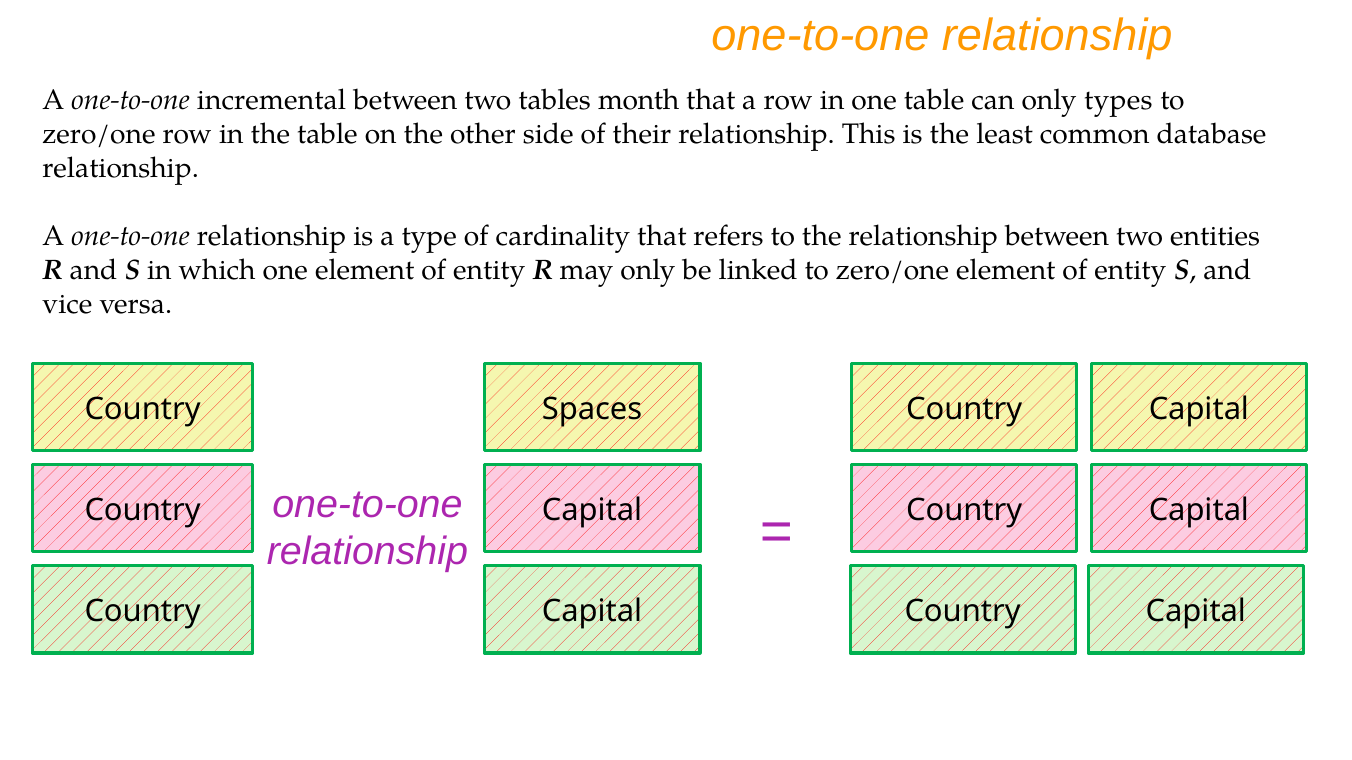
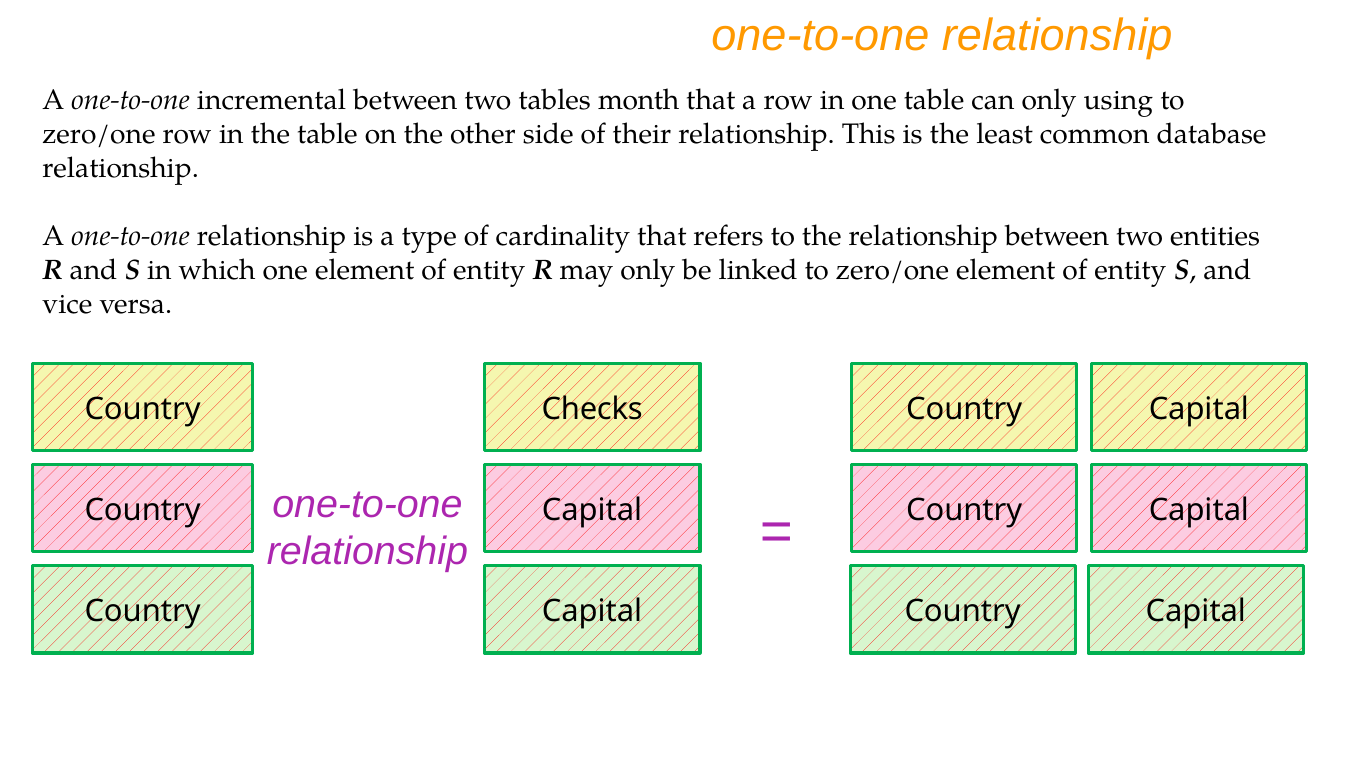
types: types -> using (1118, 101)
Spaces: Spaces -> Checks (592, 409)
